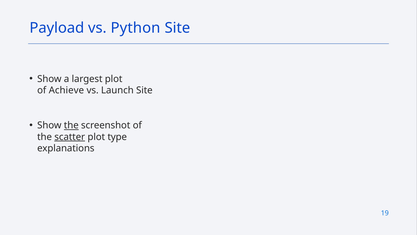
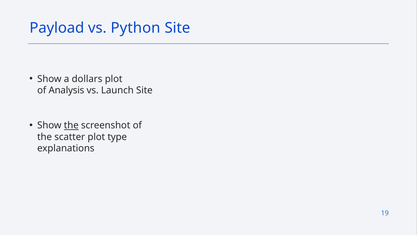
largest: largest -> dollars (87, 79)
Achieve: Achieve -> Analysis (66, 90)
scatter underline: present -> none (70, 137)
